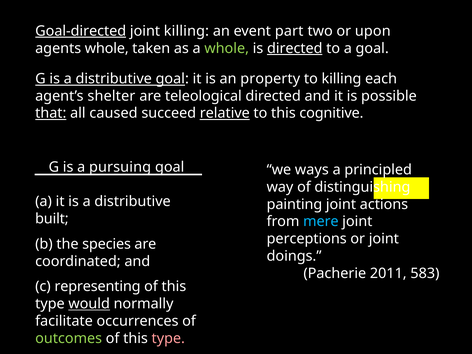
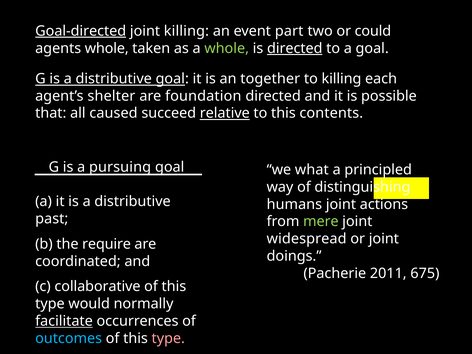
upon: upon -> could (373, 31)
property: property -> together (270, 79)
teleological: teleological -> foundation (203, 96)
that underline: present -> none (51, 113)
cognitive: cognitive -> contents (331, 113)
ways: ways -> what (312, 170)
painting: painting -> humans (294, 204)
built: built -> past (52, 219)
mere colour: light blue -> light green (321, 222)
perceptions: perceptions -> widespread (307, 239)
species: species -> require (107, 244)
583: 583 -> 675 (425, 273)
representing: representing -> collaborative (97, 286)
would underline: present -> none (89, 304)
facilitate underline: none -> present (64, 321)
outcomes colour: light green -> light blue (69, 338)
